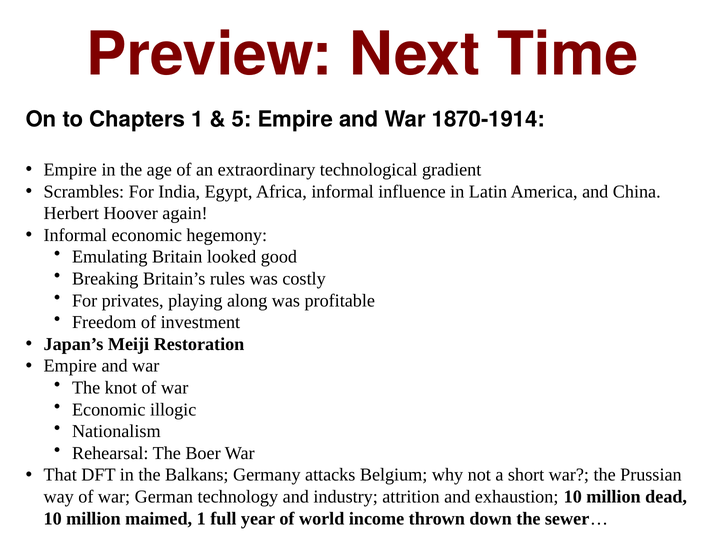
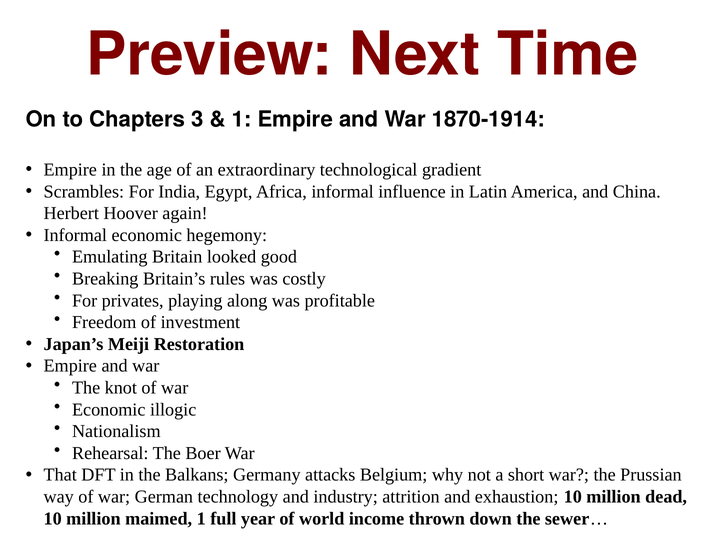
Chapters 1: 1 -> 3 (197, 119)
5: 5 -> 1 (242, 119)
